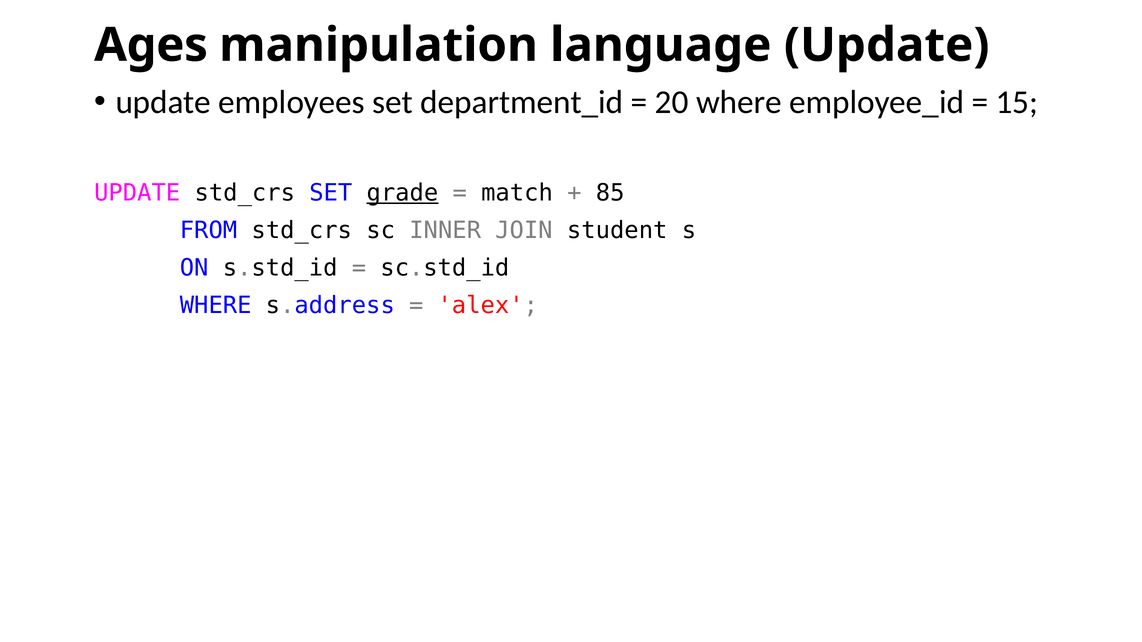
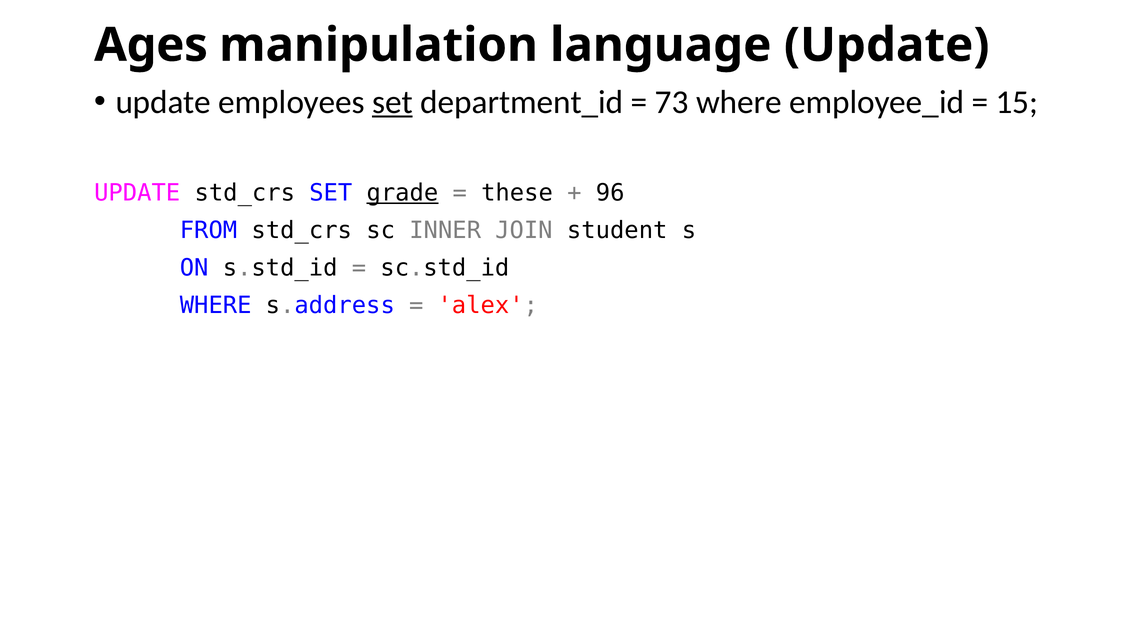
set underline: none -> present (392, 102)
20: 20 -> 73 (672, 102)
match: match -> these (517, 193)
85: 85 -> 96 (610, 193)
